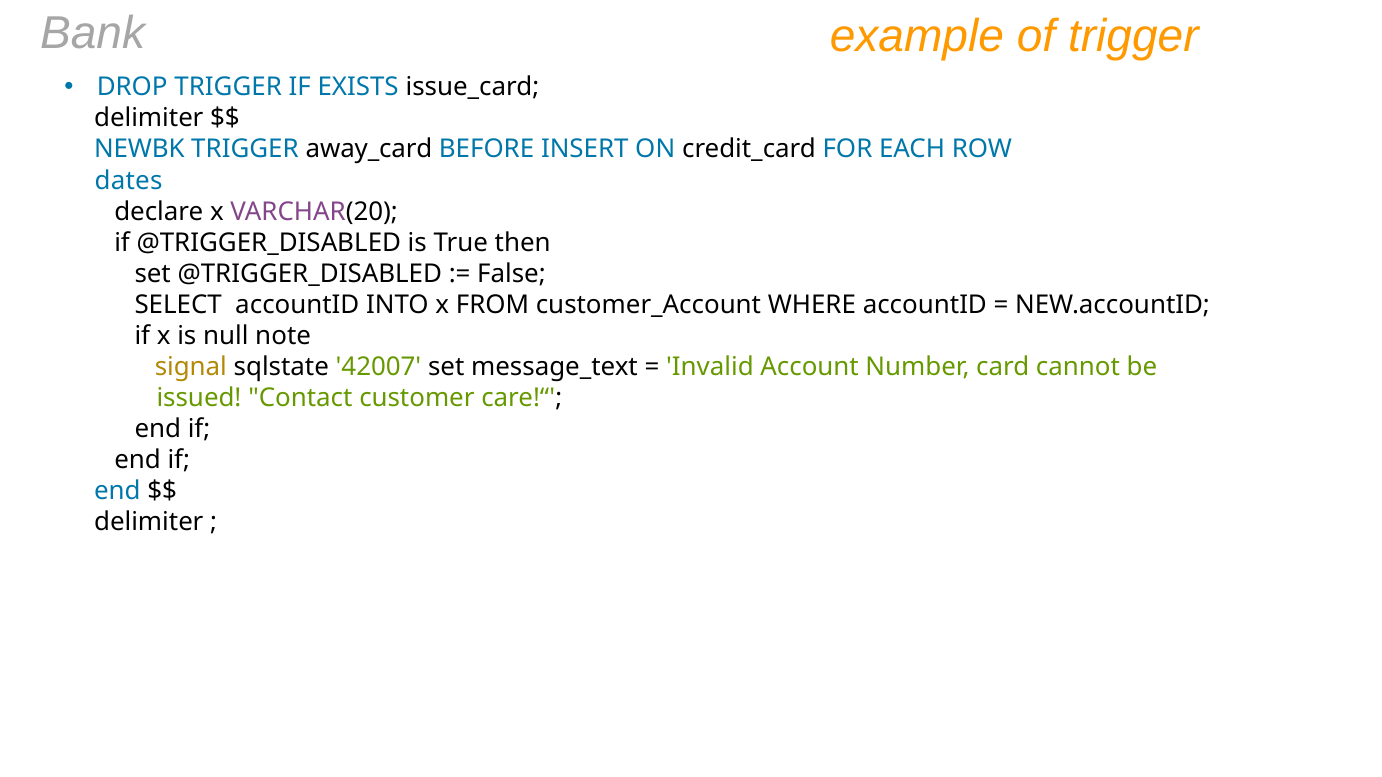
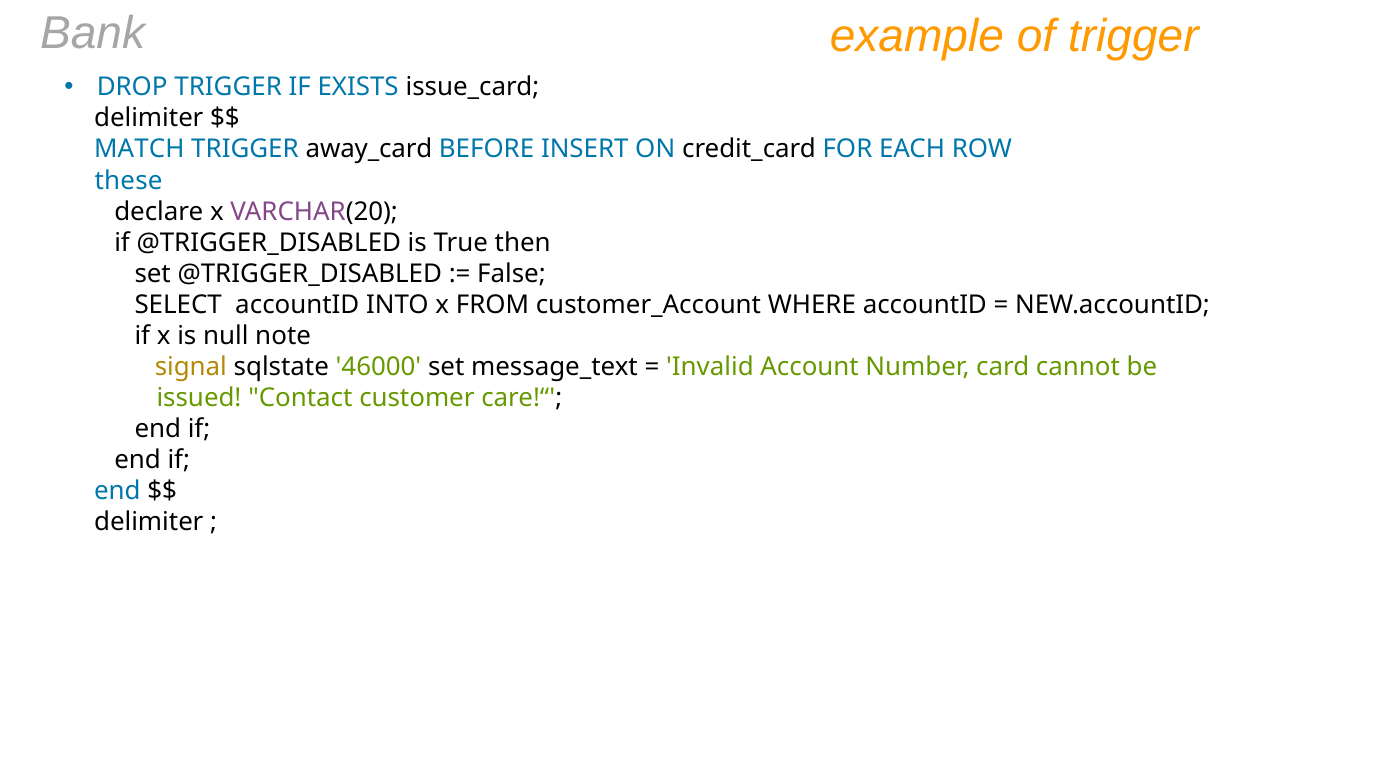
NEWBK: NEWBK -> MATCH (139, 149)
dates: dates -> these (129, 181)
42007: 42007 -> 46000 (378, 367)
